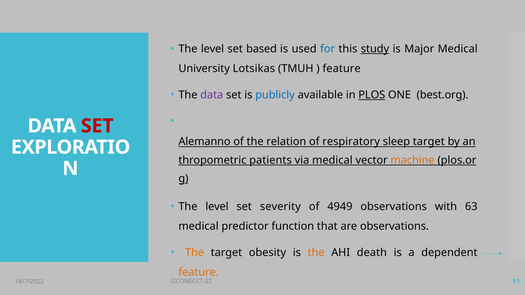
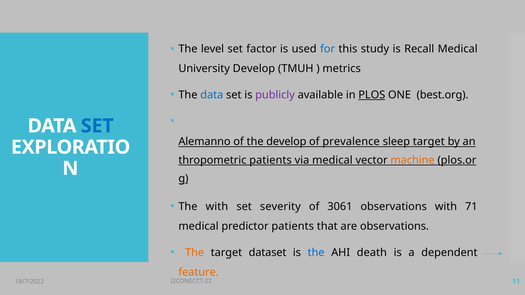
based: based -> factor (261, 49)
study underline: present -> none (375, 49)
Major: Major -> Recall (419, 49)
University Lotsikas: Lotsikas -> Develop (254, 69)
feature: feature -> metrics (342, 69)
data colour: purple -> blue (212, 95)
publicly colour: blue -> purple (275, 95)
SET colour: red -> blue (97, 126)
the relation: relation -> develop (286, 142)
respiratory: respiratory -> prevalence (351, 142)
level: level -> with (217, 207)
4949: 4949 -> 3061 (340, 207)
63: 63 -> 71 (471, 207)
predictor function: function -> patients (293, 226)
obesity: obesity -> dataset (268, 253)
the colour: orange -> blue (316, 253)
